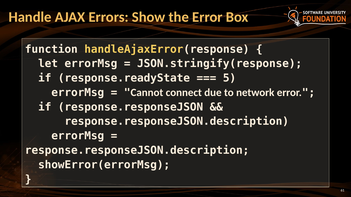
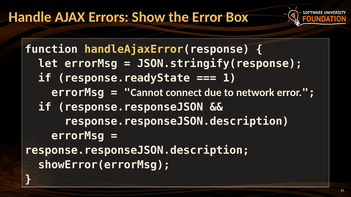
5: 5 -> 1 (229, 78)
